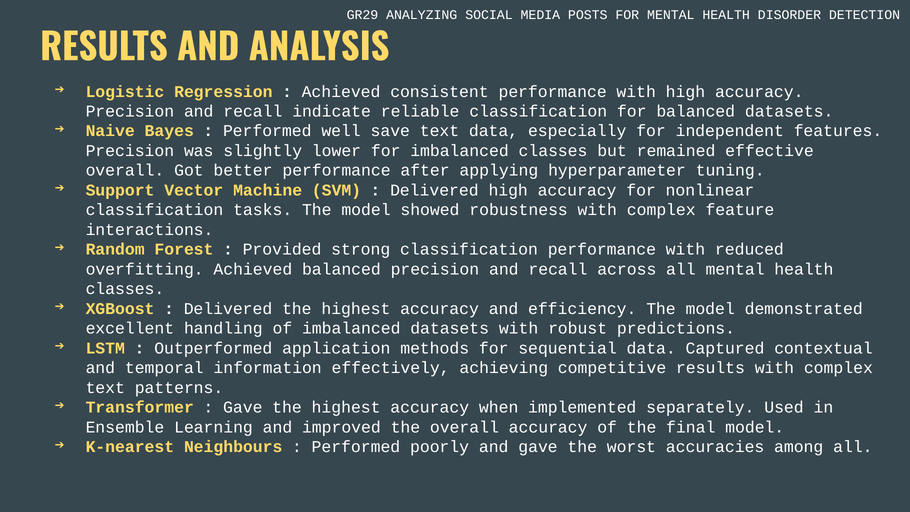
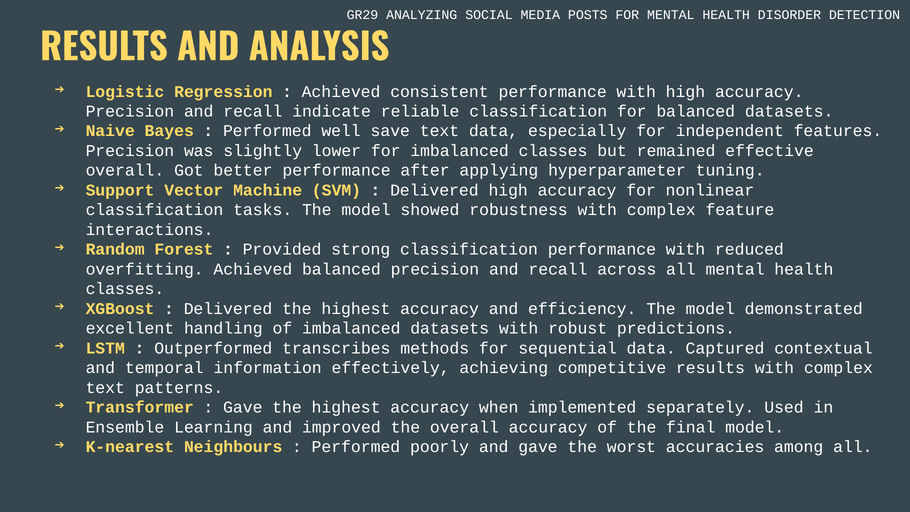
application: application -> transcribes (336, 348)
